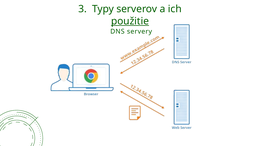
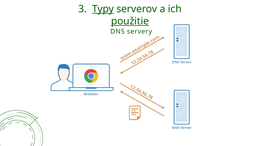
Typy underline: none -> present (103, 9)
